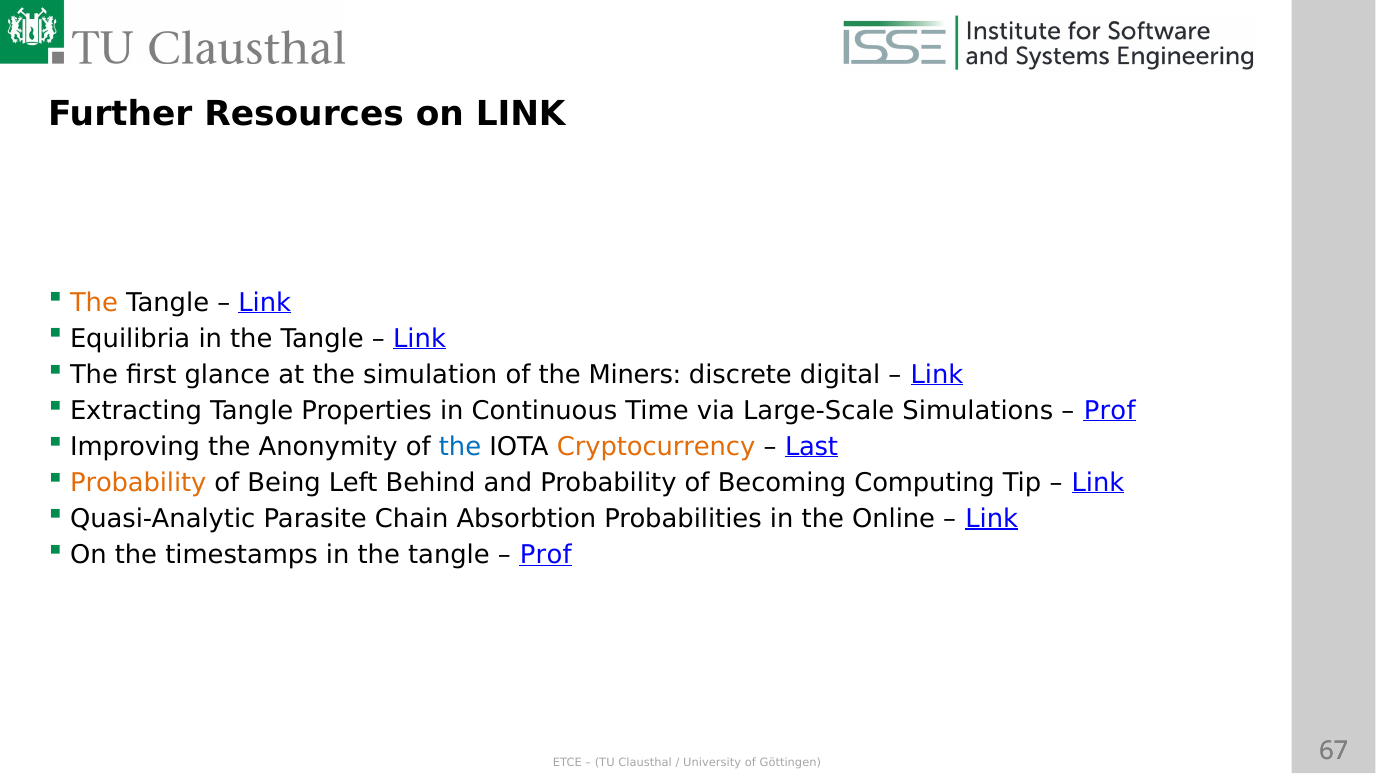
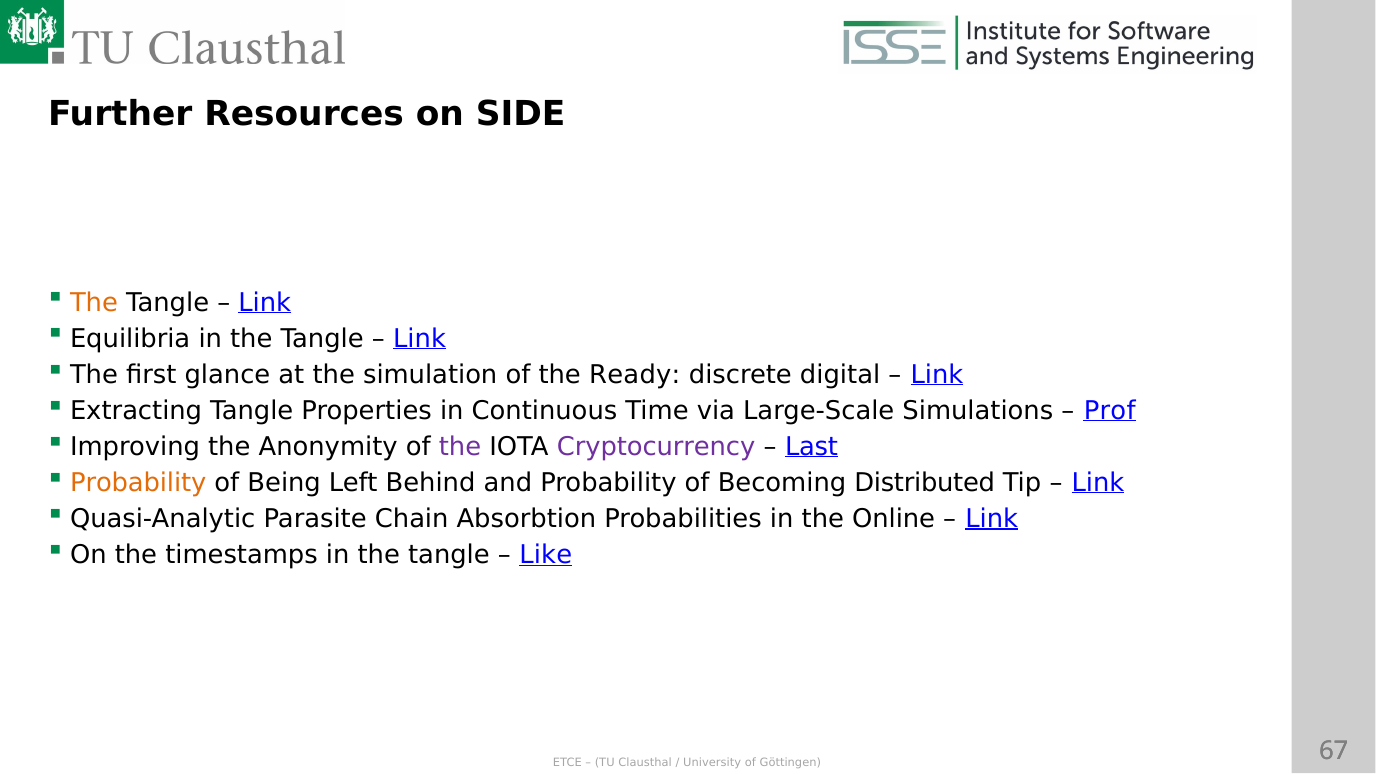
on LINK: LINK -> SIDE (521, 114)
Miners: Miners -> Ready (635, 375)
the colour: blue -> purple (460, 447)
Cryptocurrency colour: orange -> purple (656, 447)
Computing: Computing -> Distributed (925, 483)
Prof: Prof -> Like (546, 555)
